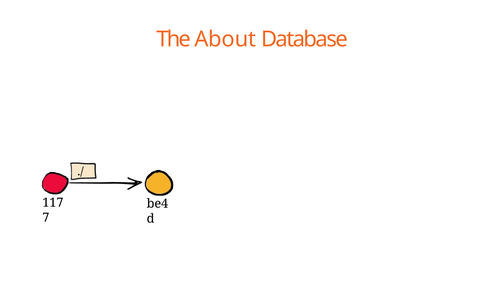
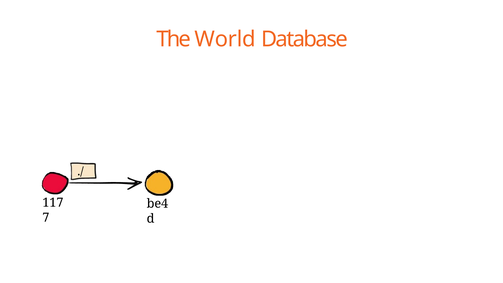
About: About -> World (225, 39)
